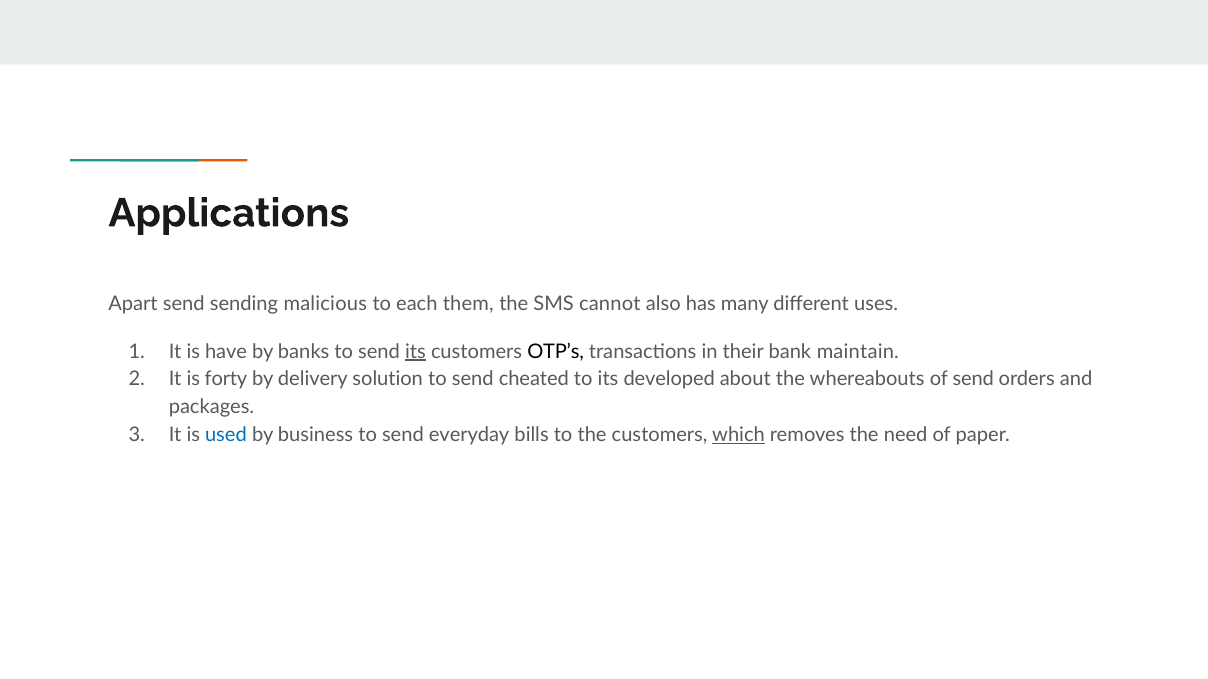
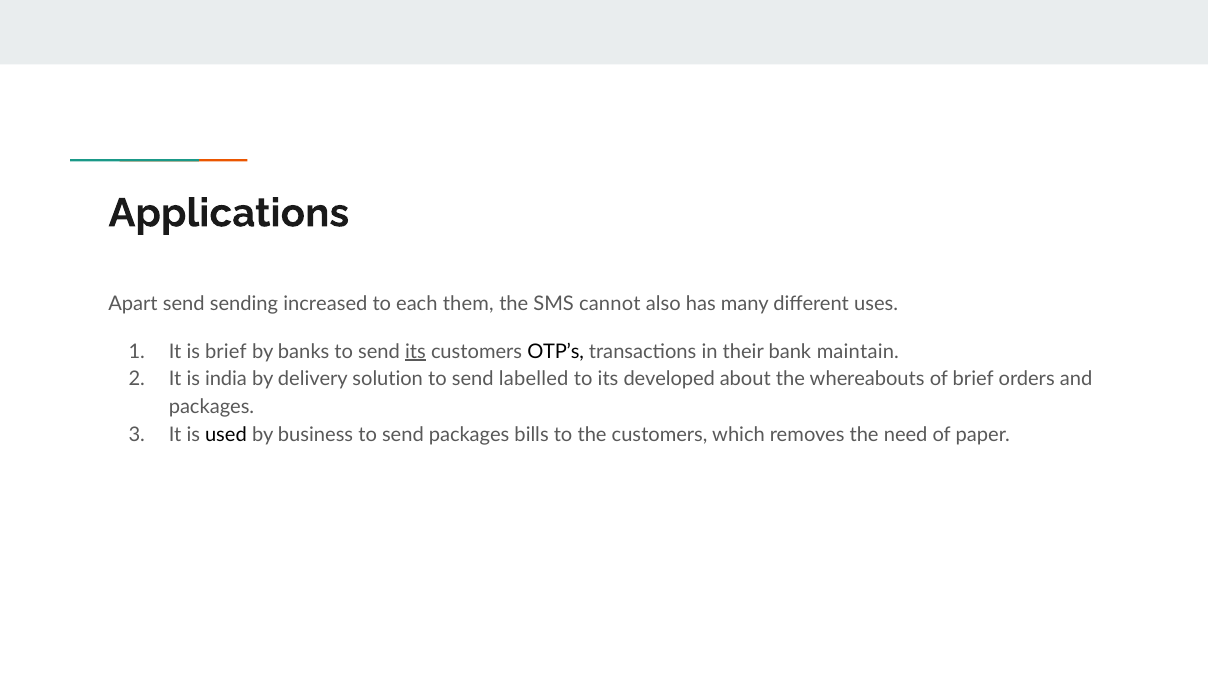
malicious: malicious -> increased (325, 304)
is have: have -> brief (226, 352)
forty: forty -> india (226, 379)
cheated: cheated -> labelled (534, 379)
of send: send -> brief (973, 379)
used colour: blue -> black (226, 435)
send everyday: everyday -> packages (469, 435)
which underline: present -> none (739, 435)
